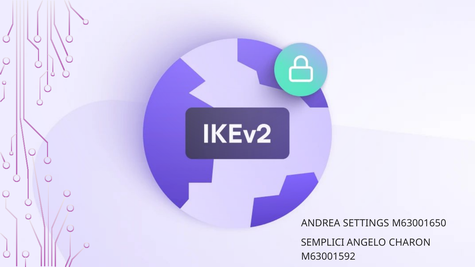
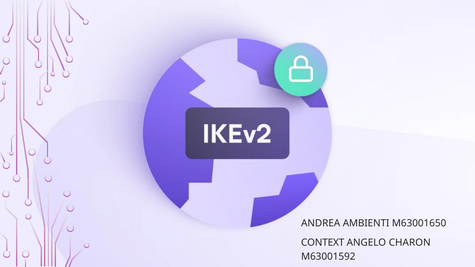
SETTINGS: SETTINGS -> AMBIENTI (366, 223)
SEMPLICI: SEMPLICI -> CONTEXT (323, 243)
